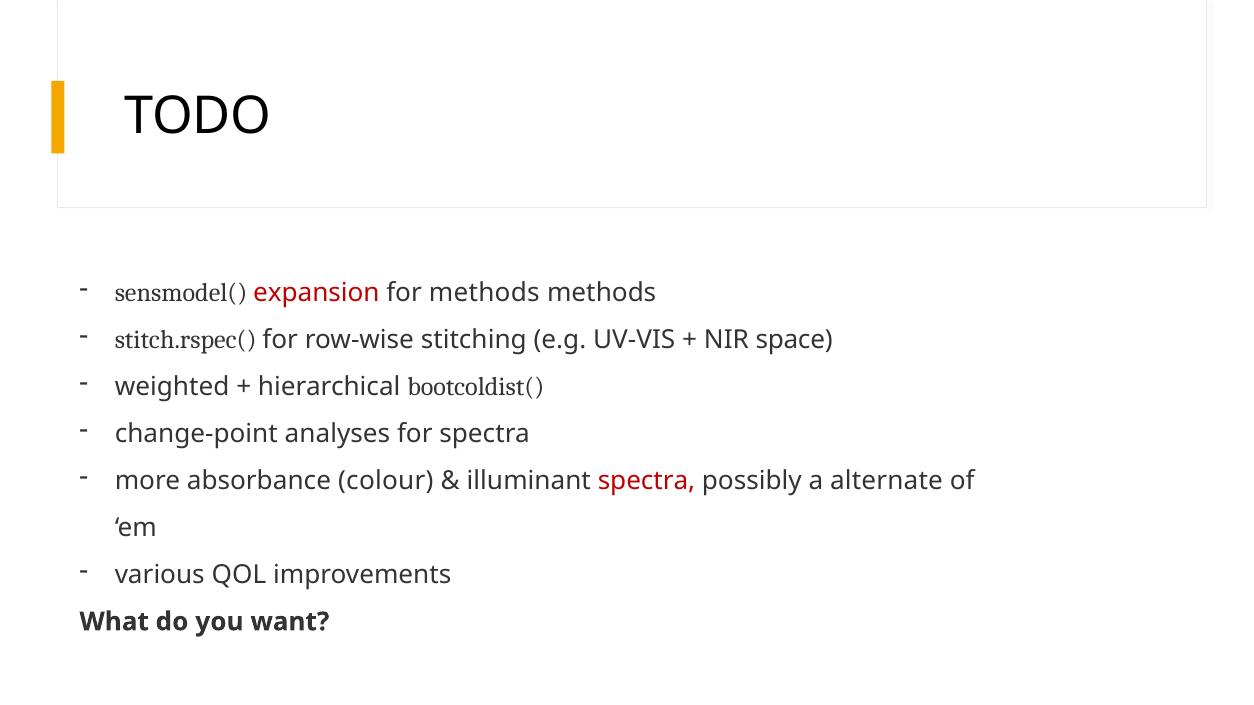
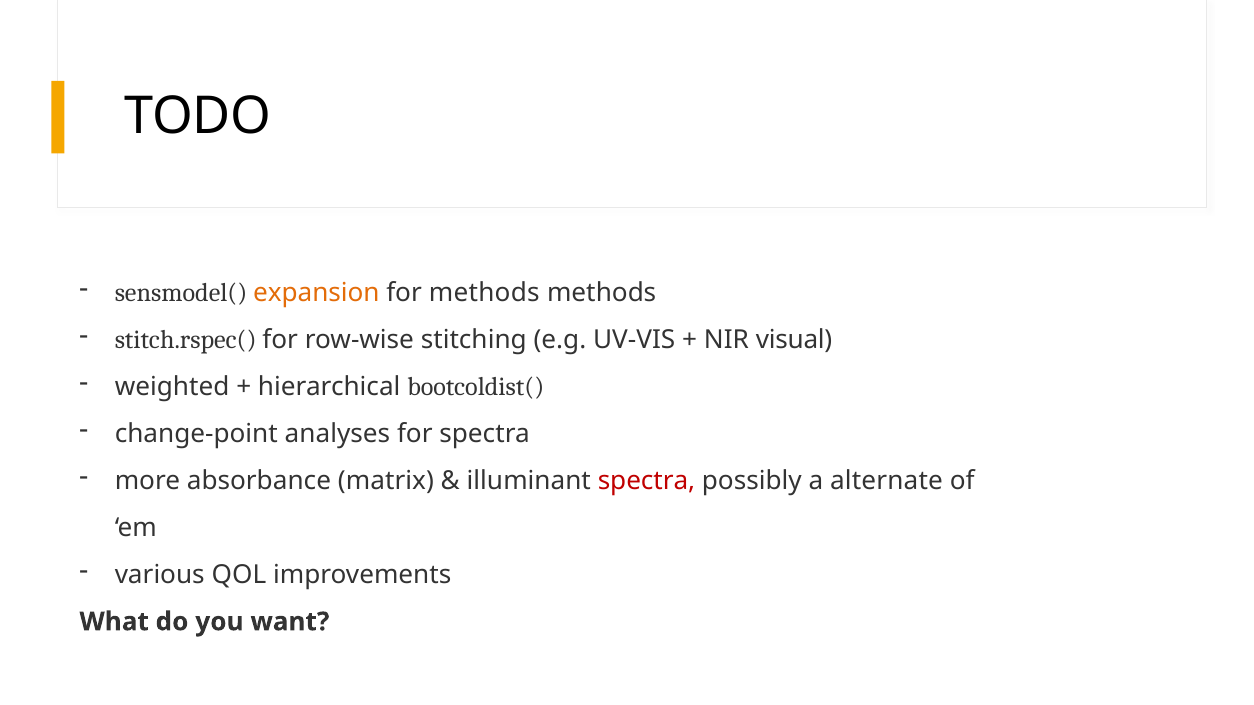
expansion colour: red -> orange (316, 293)
space: space -> visual (794, 340)
colour: colour -> matrix (386, 481)
